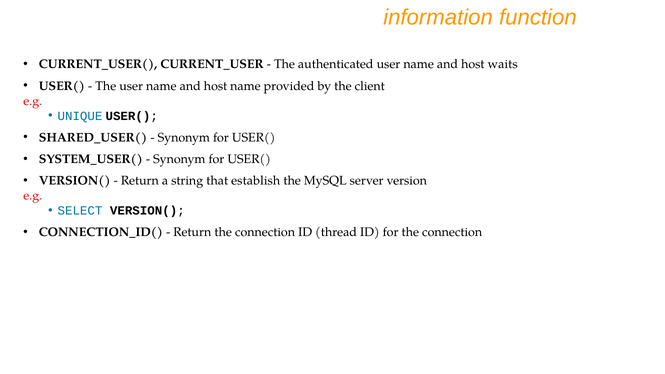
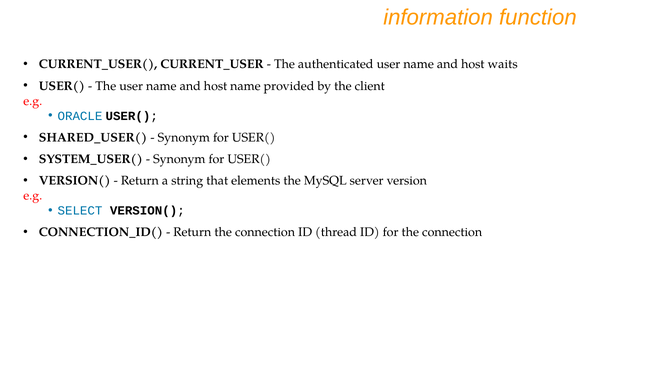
UNIQUE: UNIQUE -> ORACLE (80, 116)
establish: establish -> elements (256, 181)
